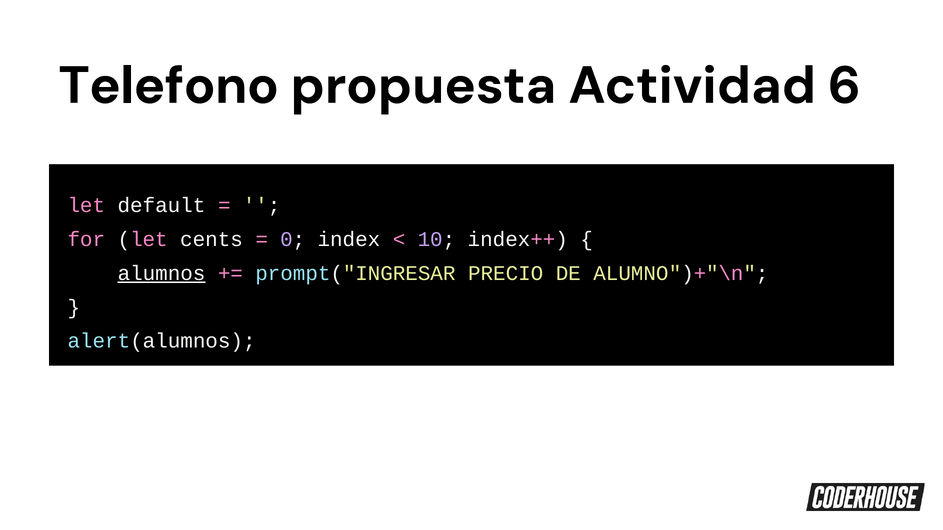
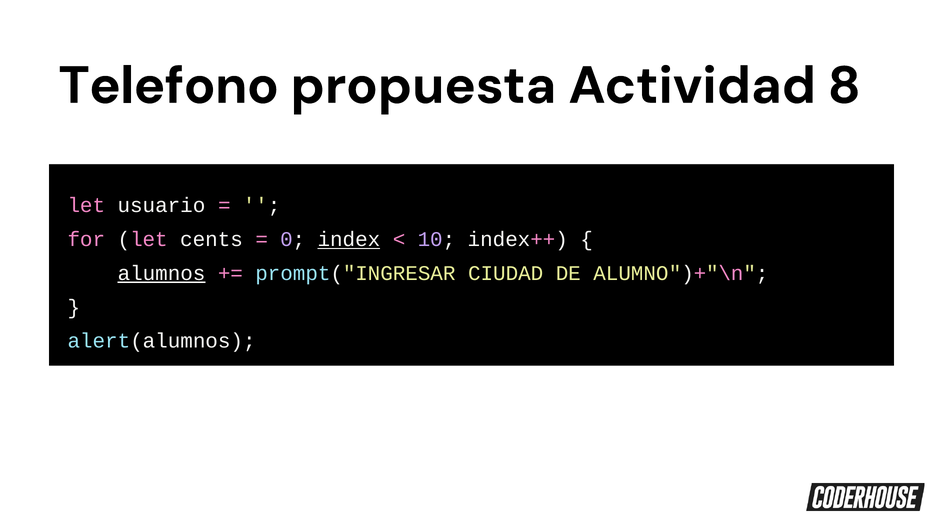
6: 6 -> 8 (844, 86)
default: default -> usuario (161, 206)
index underline: none -> present (349, 240)
PRECIO: PRECIO -> CIUDAD (506, 274)
